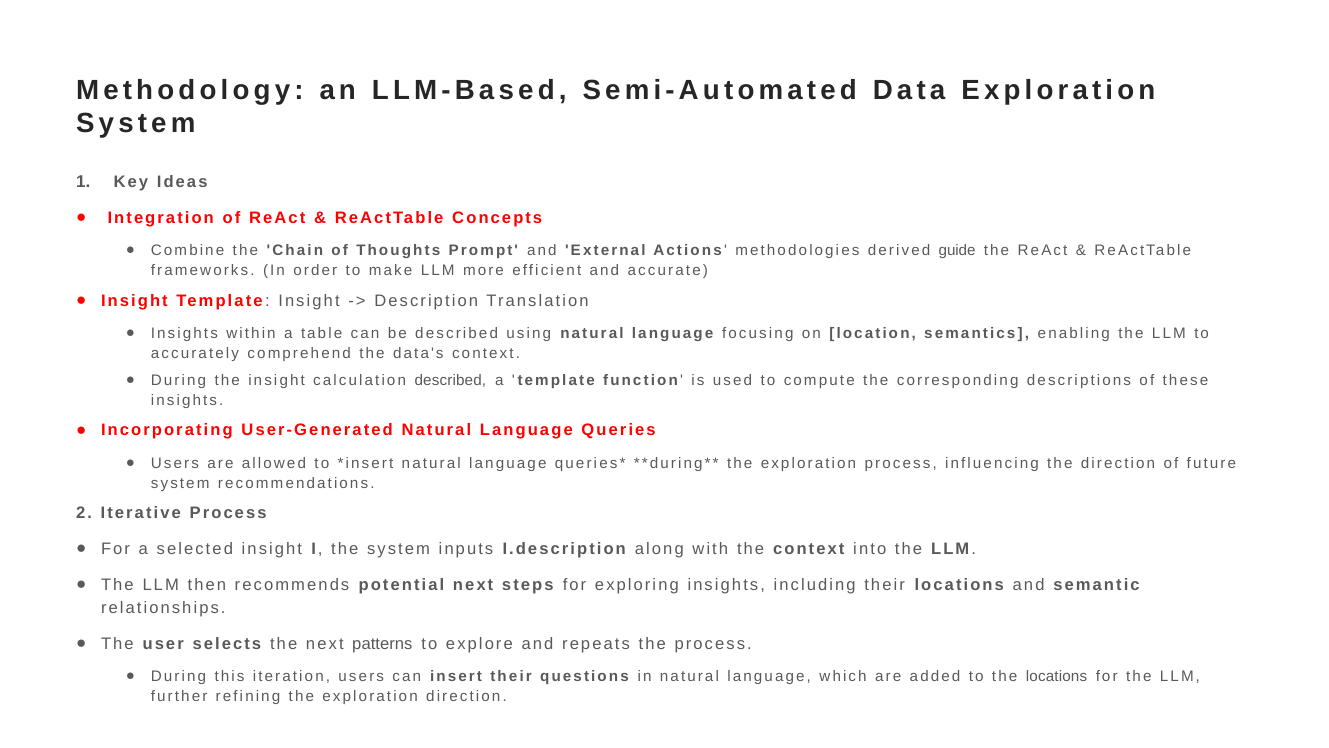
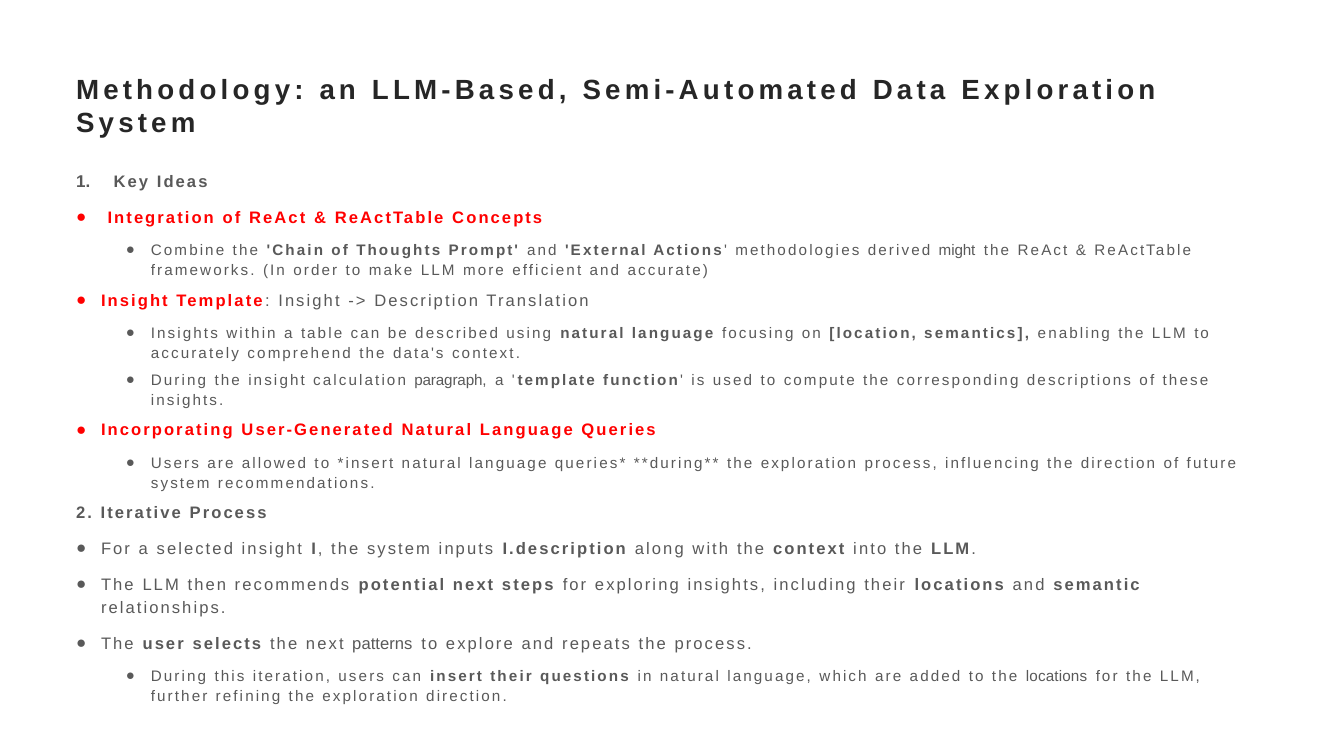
guide: guide -> might (957, 251)
calculation described: described -> paragraph (450, 380)
